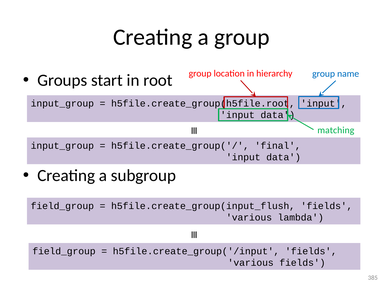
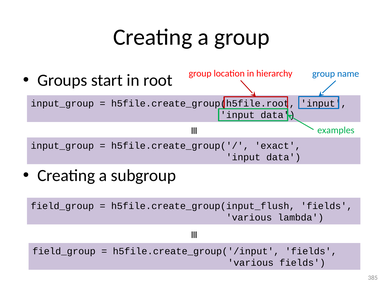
matching: matching -> examples (336, 130)
final: final -> exact (278, 146)
